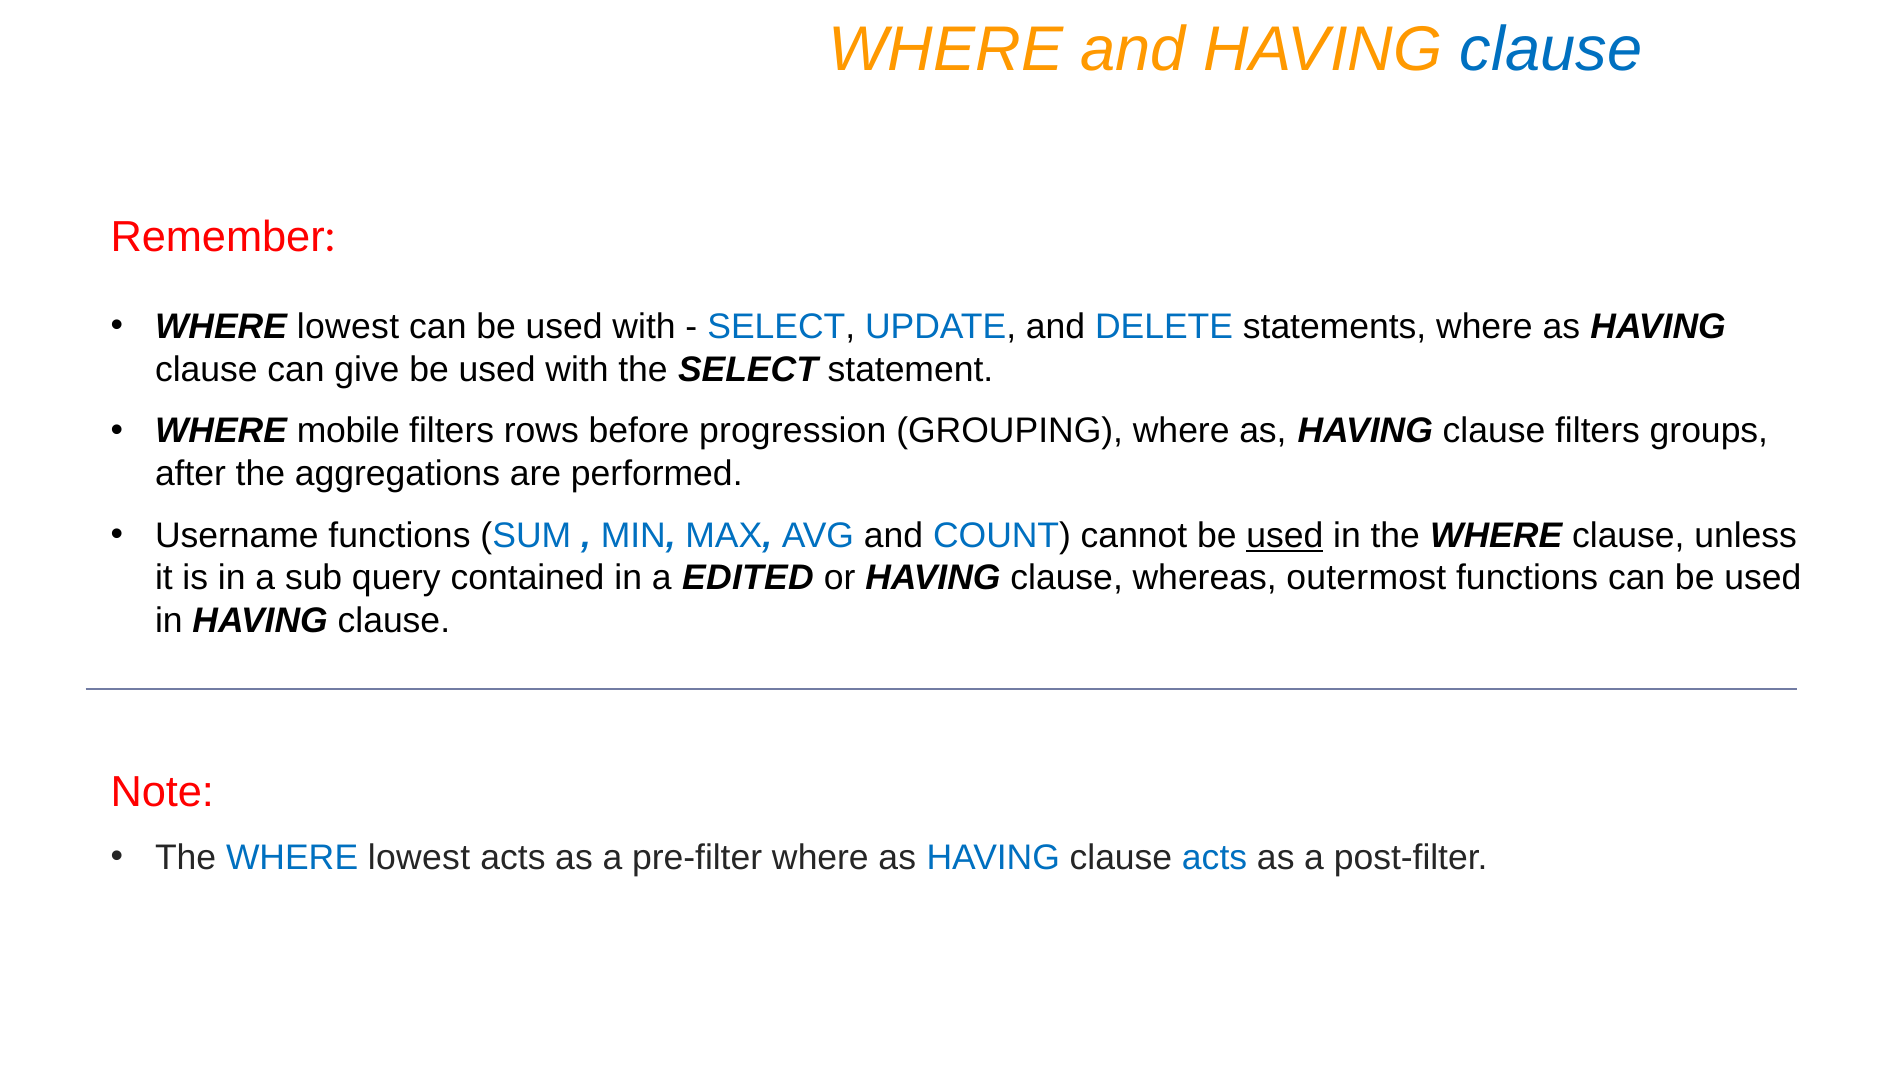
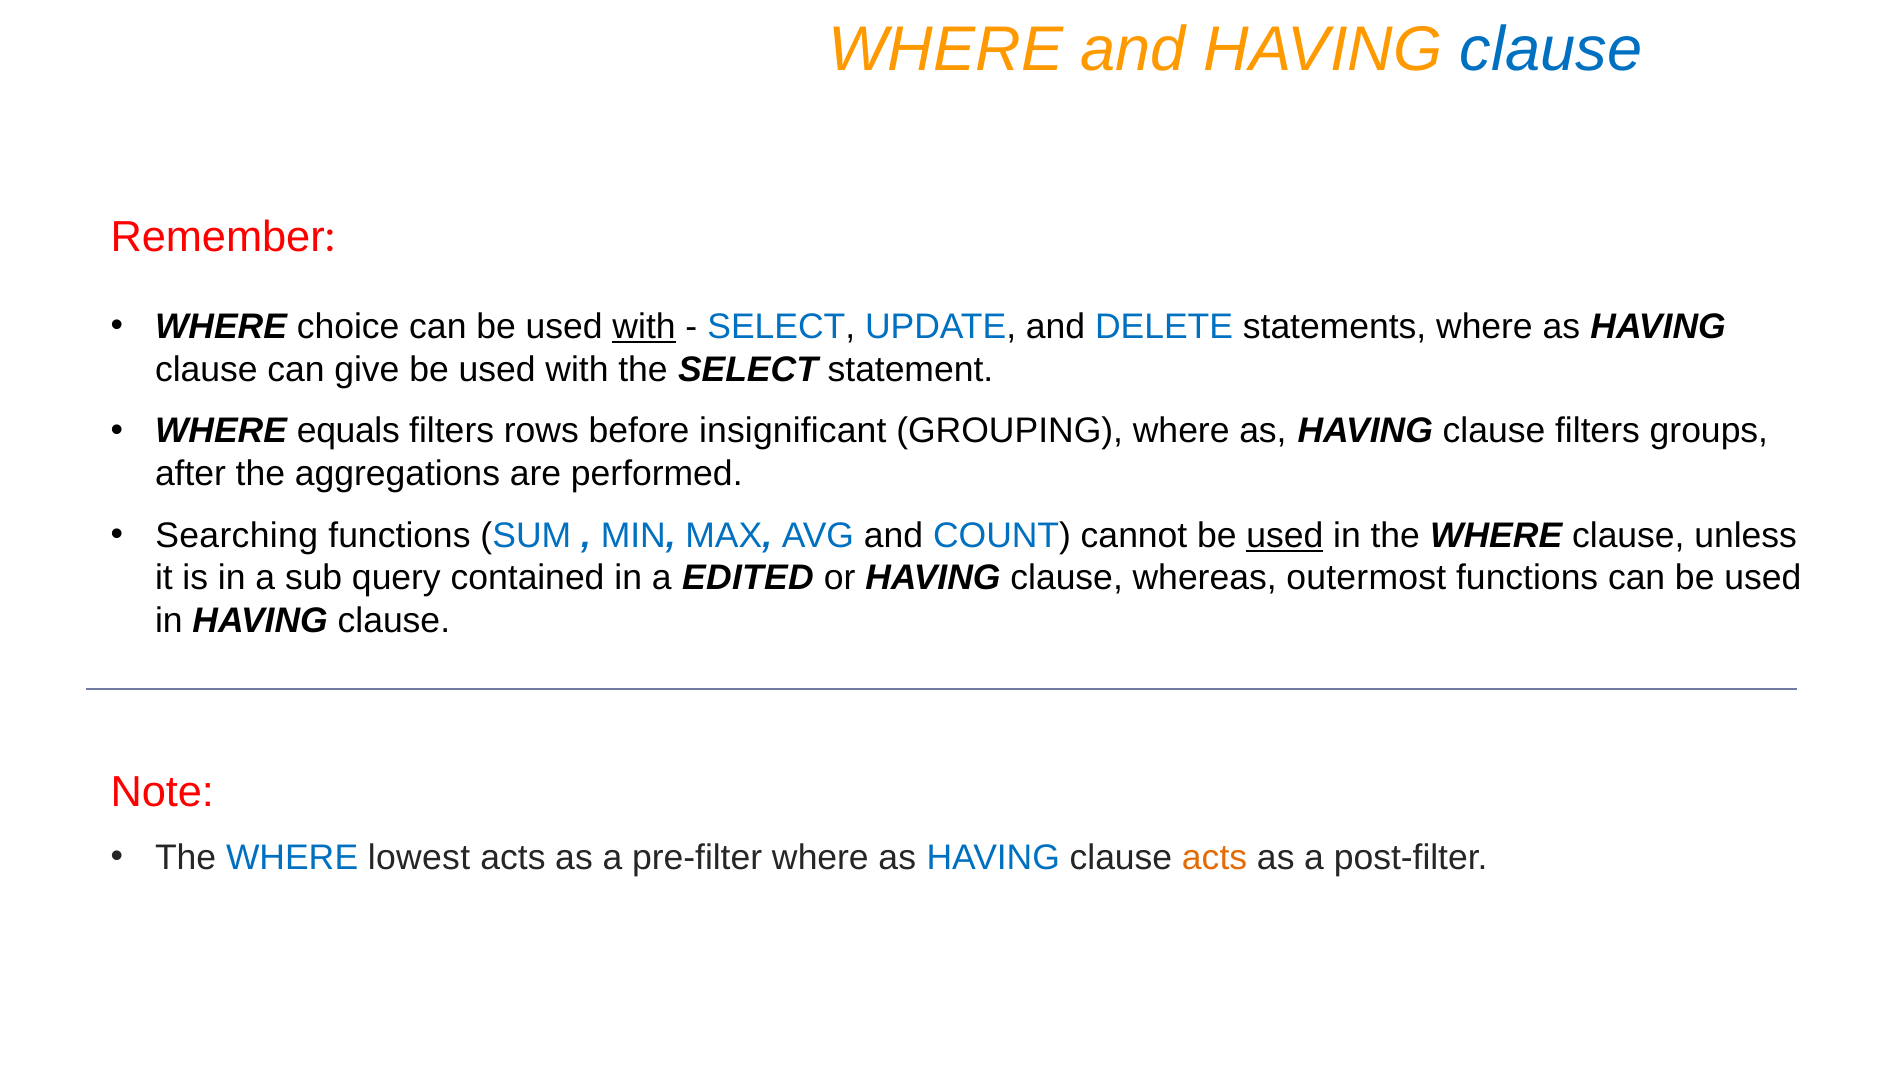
lowest: lowest -> choice (348, 327)
with underline: none -> present (644, 327)
mobile: mobile -> equals (348, 431)
progression: progression -> insignificant (793, 431)
Username: Username -> Searching (237, 536)
acts colour: blue -> orange (1215, 858)
